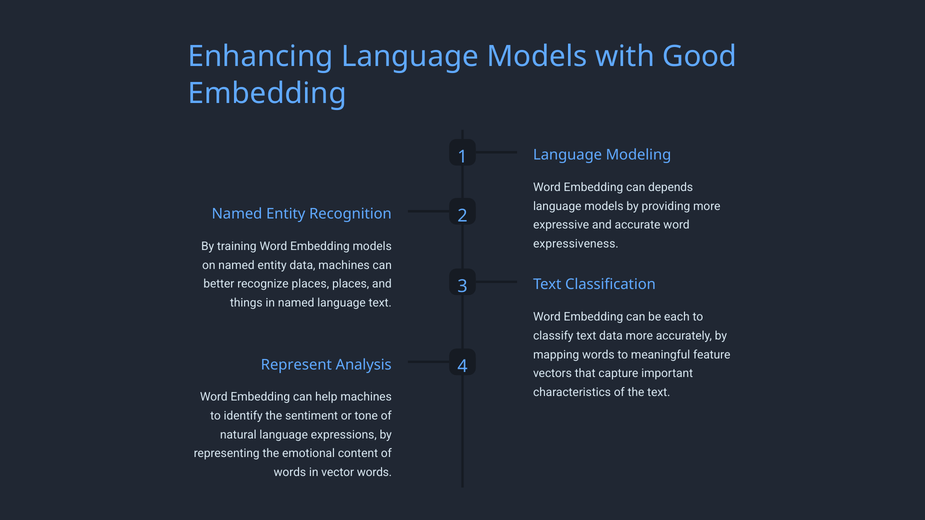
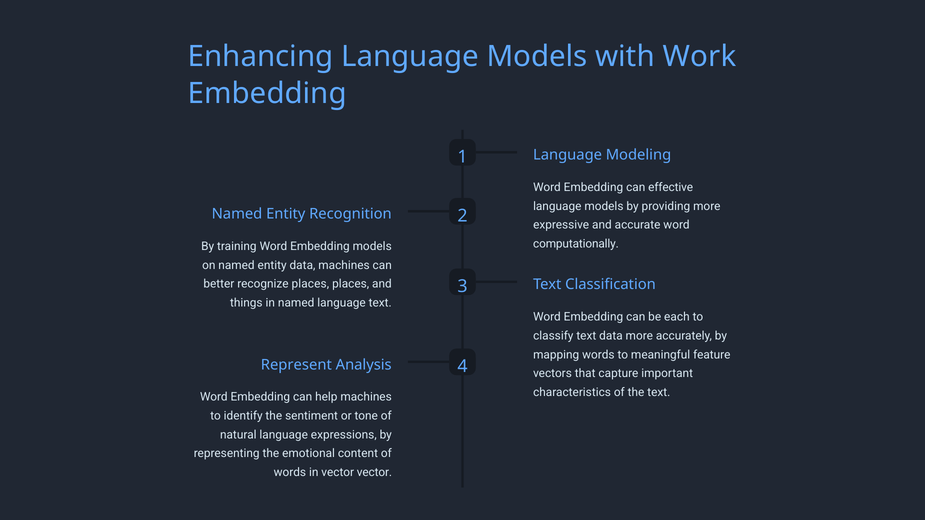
Good: Good -> Work (700, 57)
depends: depends -> effective (671, 187)
expressiveness: expressiveness -> computationally (576, 244)
vector words: words -> vector (374, 473)
